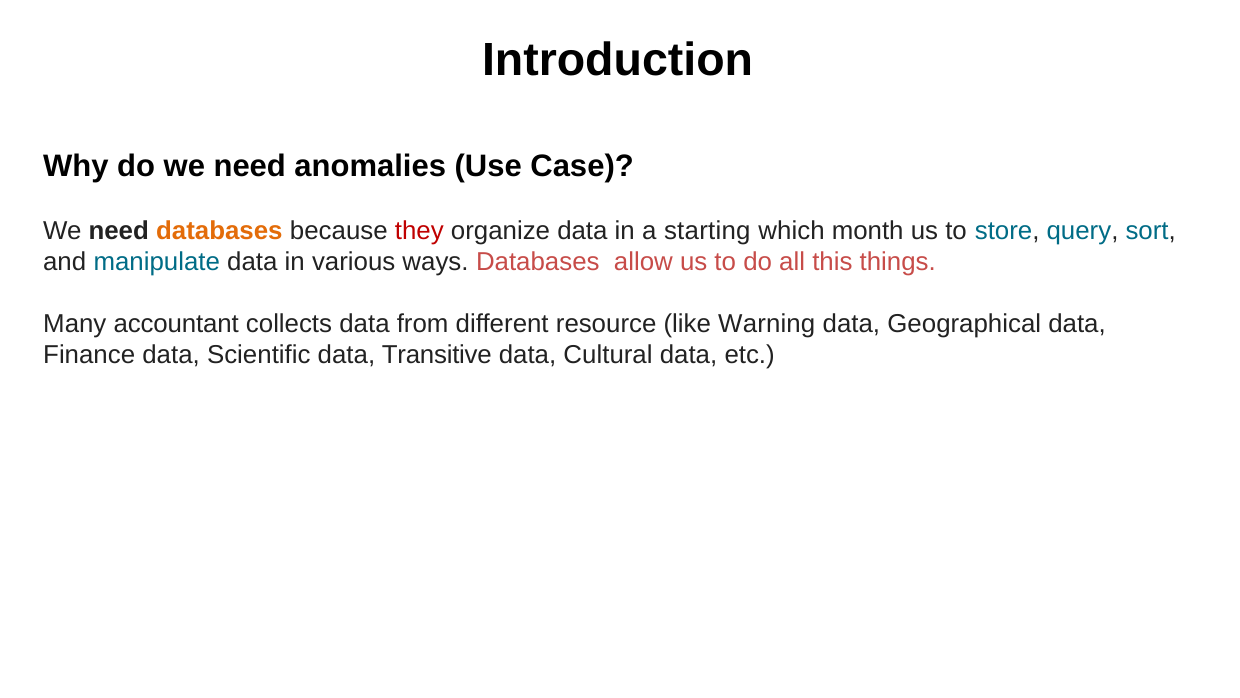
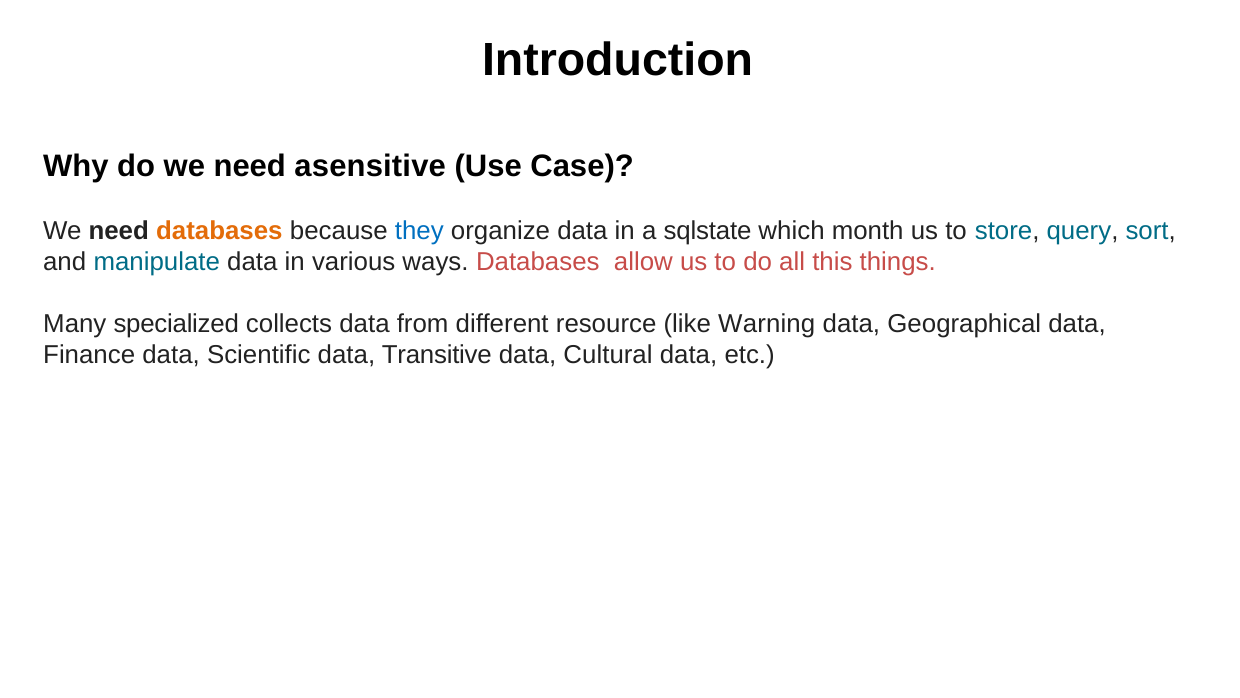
anomalies: anomalies -> asensitive (370, 166)
they colour: red -> blue (419, 231)
starting: starting -> sqlstate (708, 231)
accountant: accountant -> specialized (176, 324)
